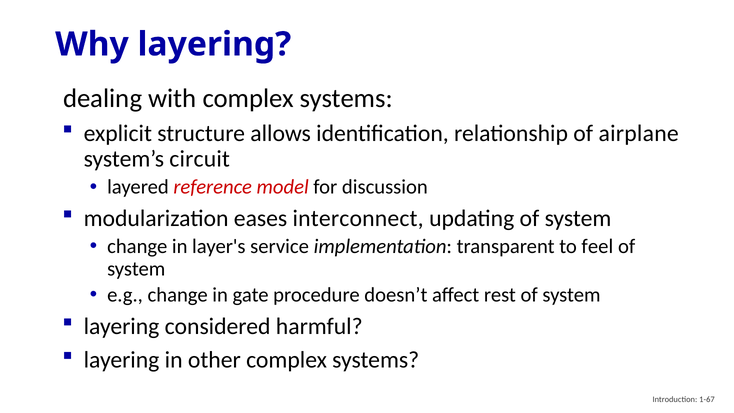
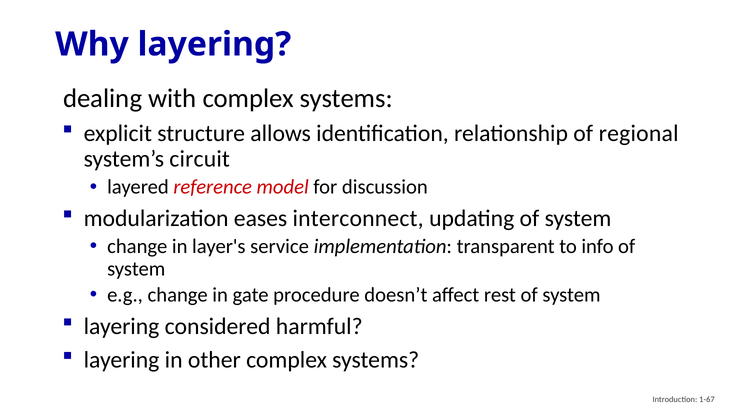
airplane: airplane -> regional (639, 133)
feel: feel -> info (598, 246)
